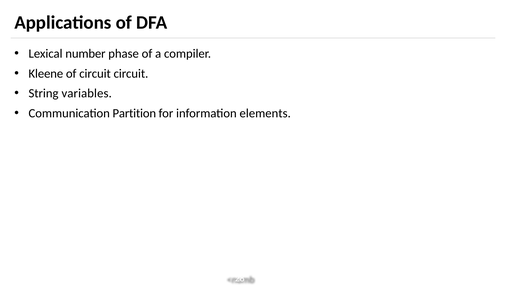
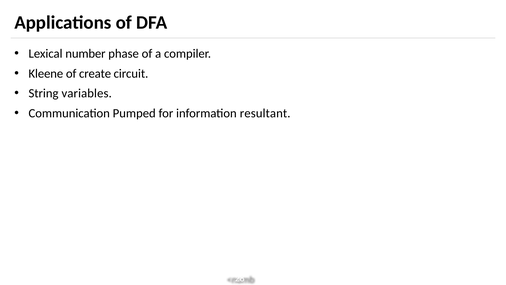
of circuit: circuit -> create (95, 73)
Partition: Partition -> Pumped (134, 113)
elements: elements -> resultant (265, 113)
